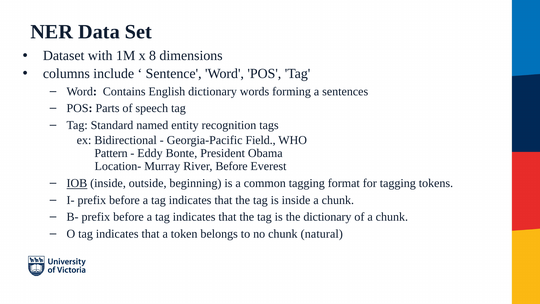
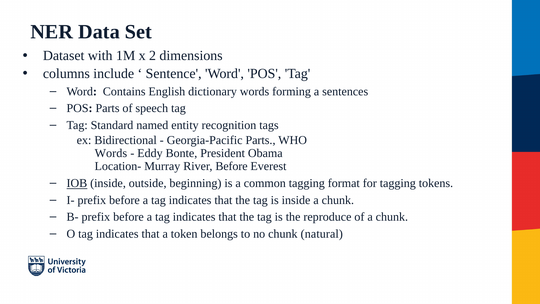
8: 8 -> 2 (153, 56)
Georgia-Pacific Field: Field -> Parts (261, 140)
Pattern: Pattern -> Words (111, 153)
the dictionary: dictionary -> reproduce (327, 217)
